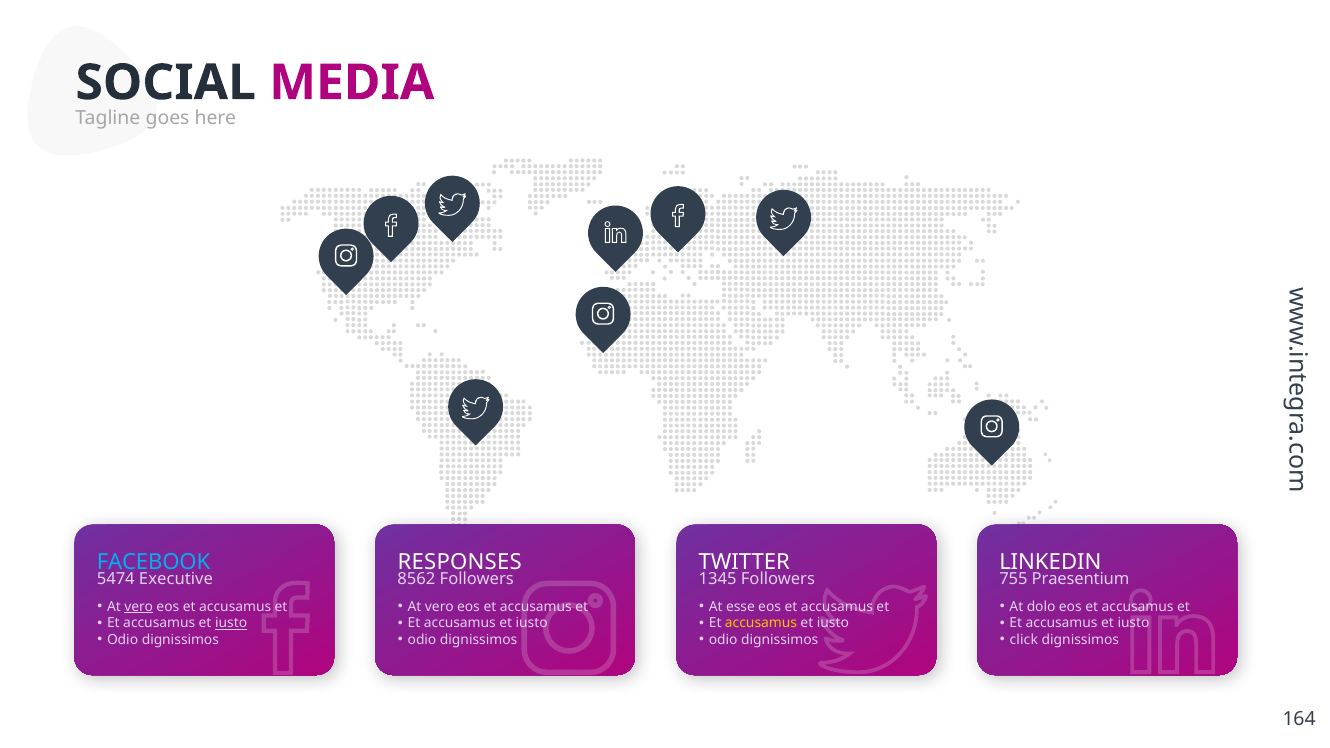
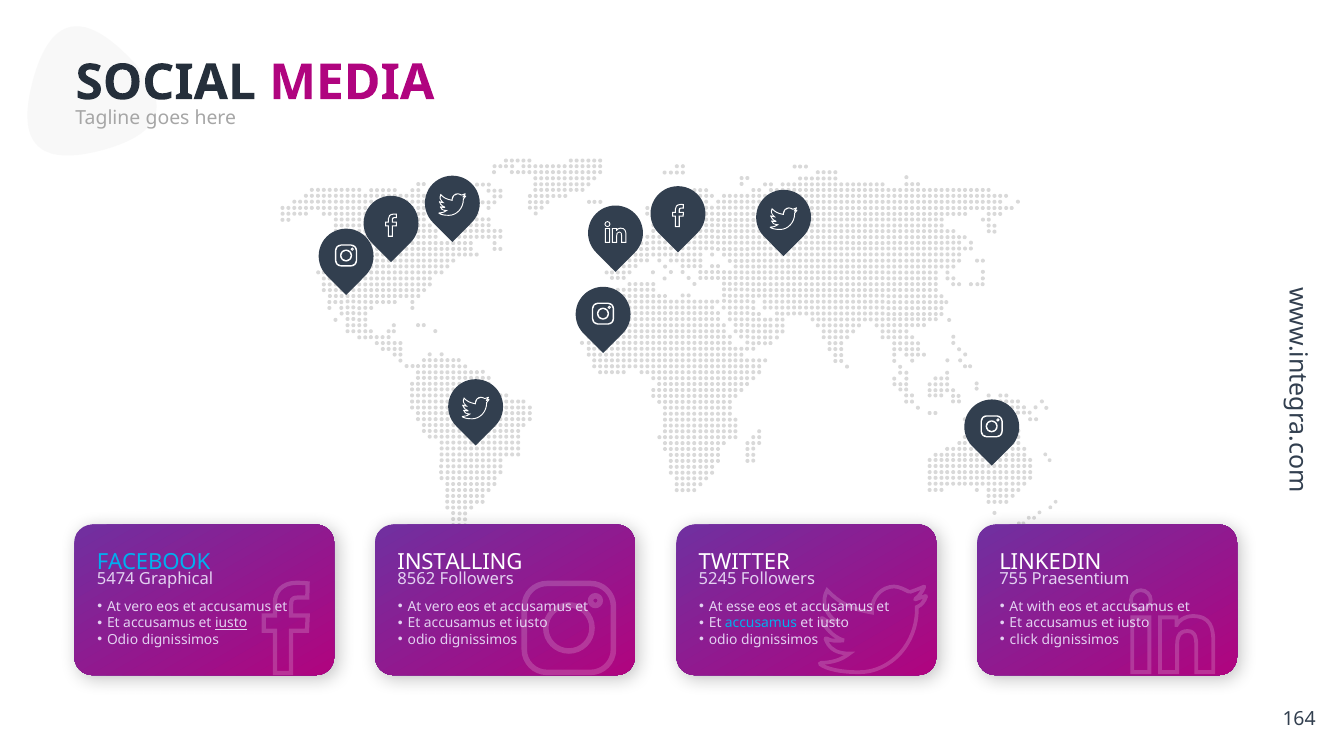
RESPONSES: RESPONSES -> INSTALLING (460, 562)
Executive: Executive -> Graphical (176, 580)
1345: 1345 -> 5245 (718, 580)
vero underline: present -> none (139, 607)
dolo: dolo -> with (1041, 607)
accusamus colour: yellow -> light blue (761, 623)
